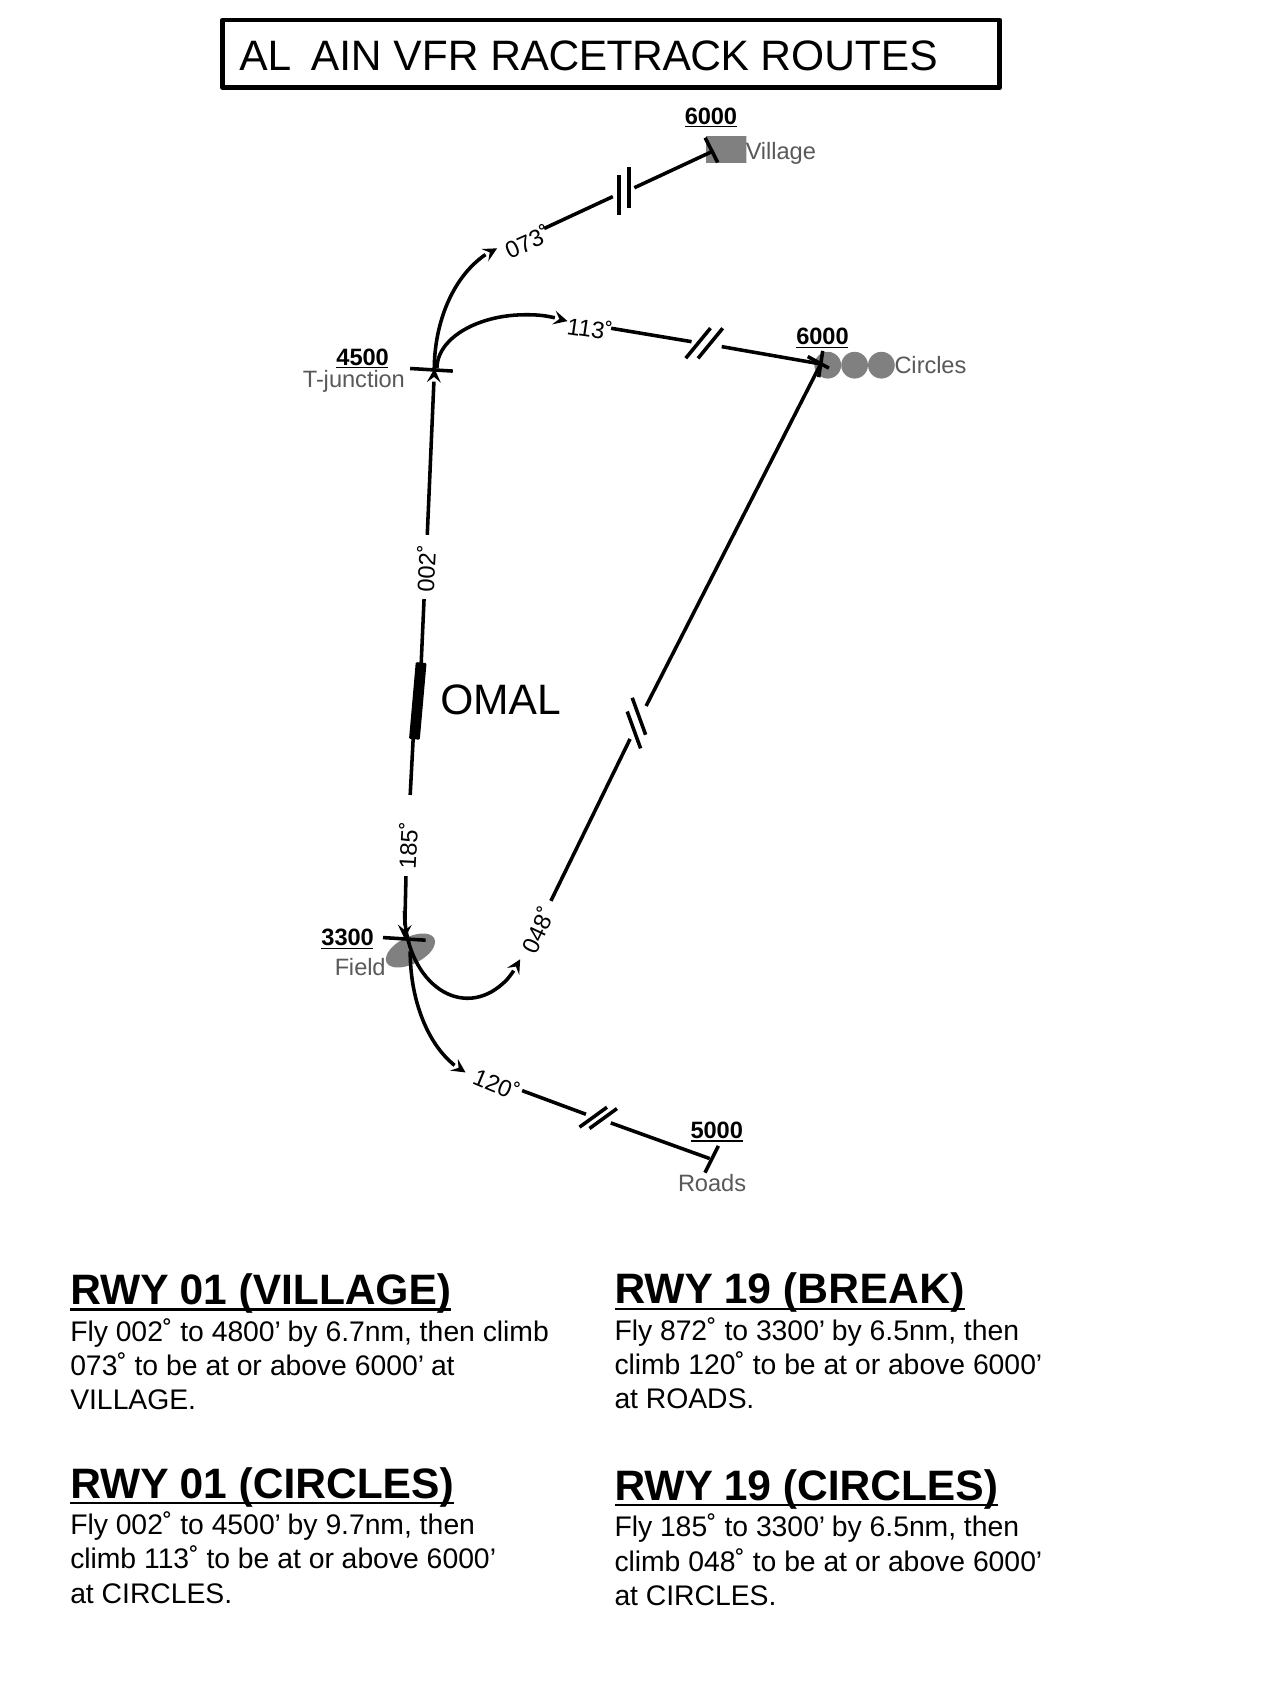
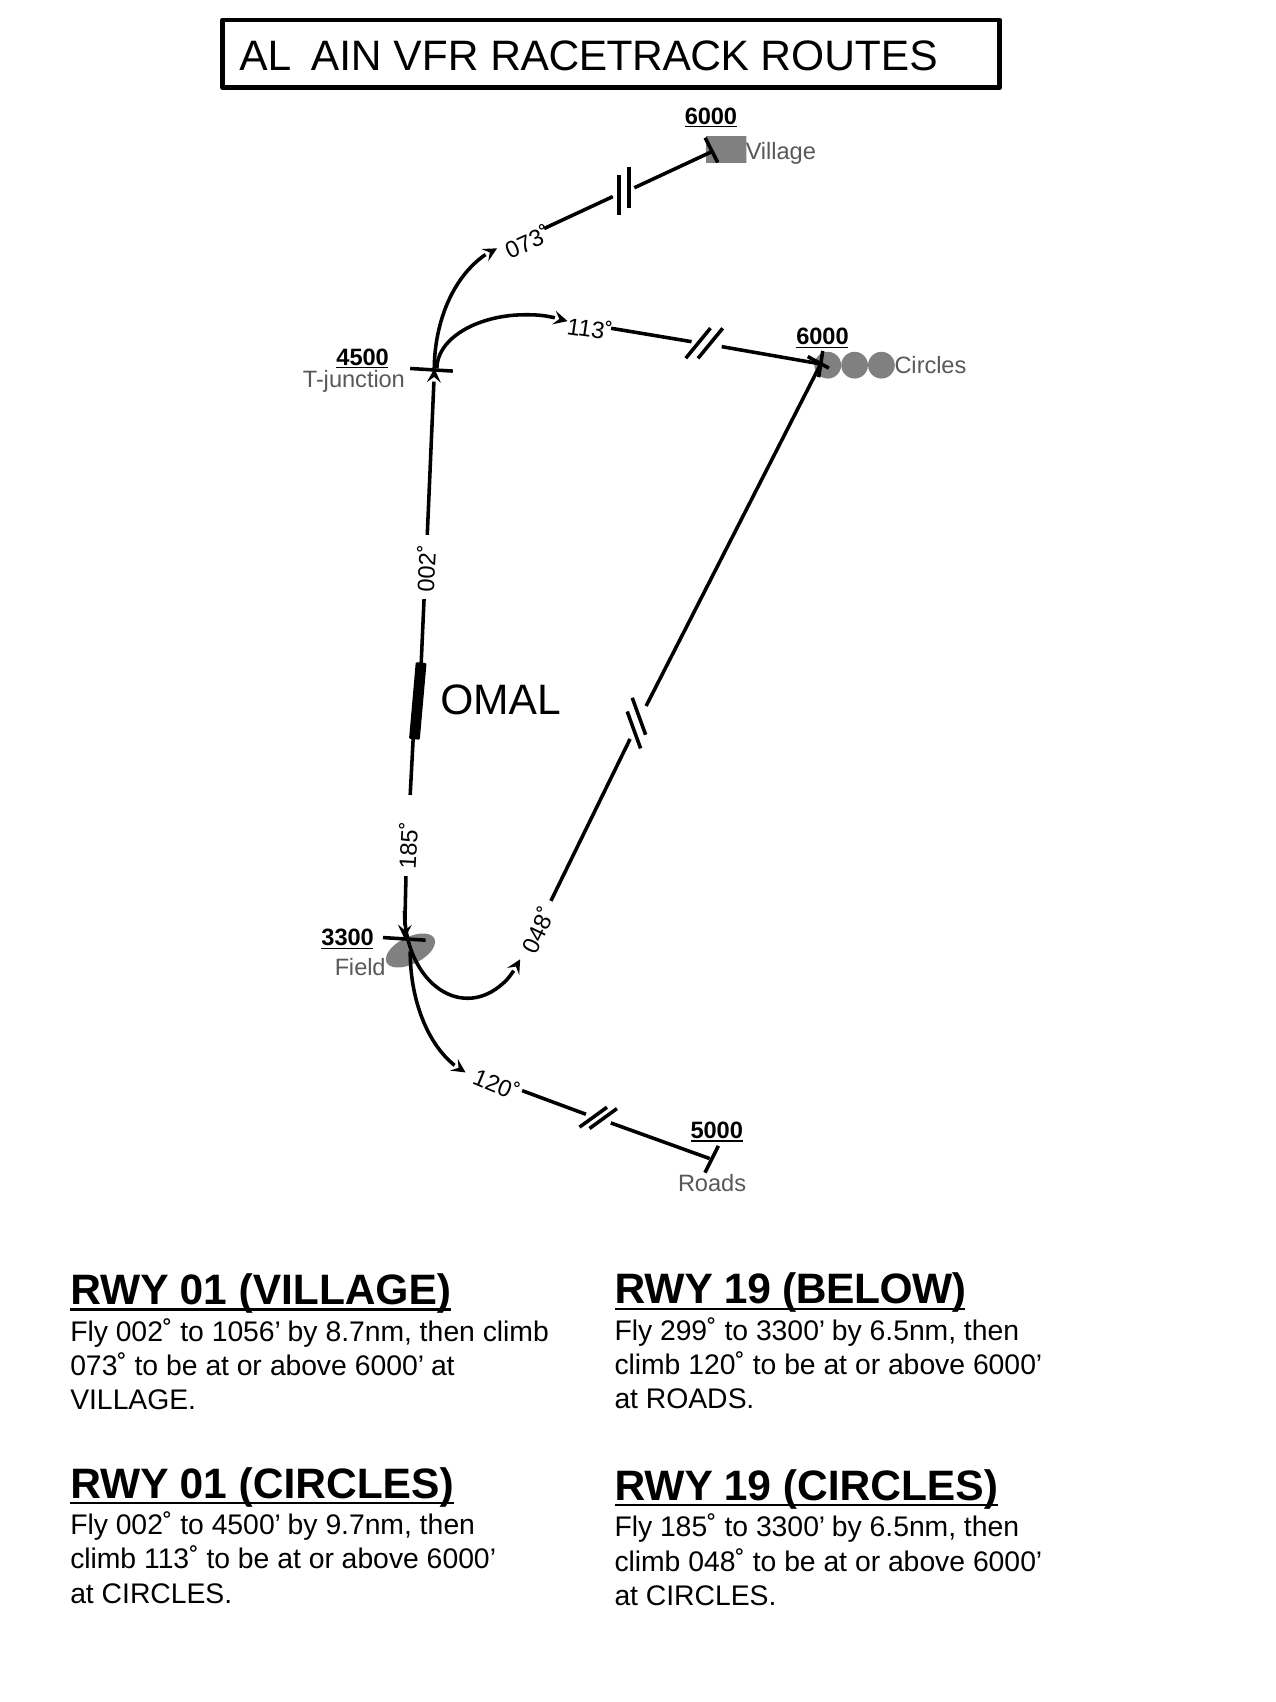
BREAK: BREAK -> BELOW (874, 1289)
872˚: 872˚ -> 299˚ (688, 1331)
4800: 4800 -> 1056 (246, 1332)
6.7nm: 6.7nm -> 8.7nm (369, 1332)
